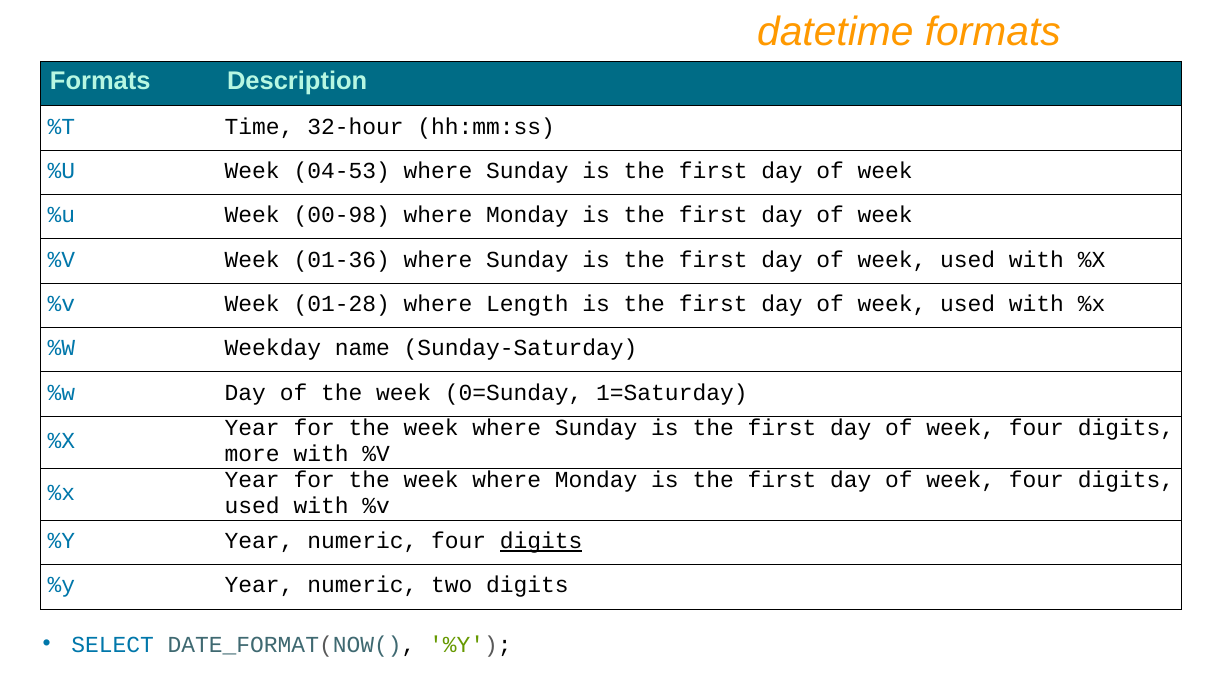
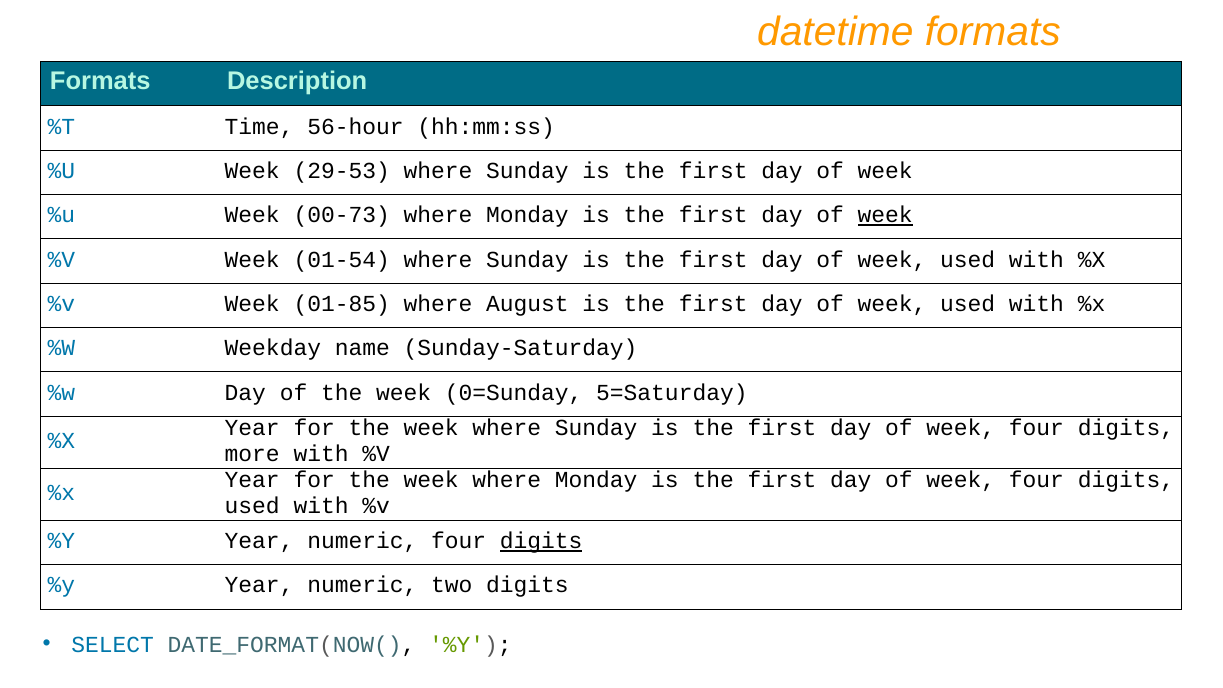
32-hour: 32-hour -> 56-hour (355, 126)
04-53: 04-53 -> 29-53 (342, 171)
00-98: 00-98 -> 00-73 (342, 215)
week underline: none -> present (885, 215)
01-36: 01-36 -> 01-54 (342, 259)
01-28: 01-28 -> 01-85 (342, 304)
Length: Length -> August (527, 304)
1=Saturday: 1=Saturday -> 5=Saturday (672, 393)
